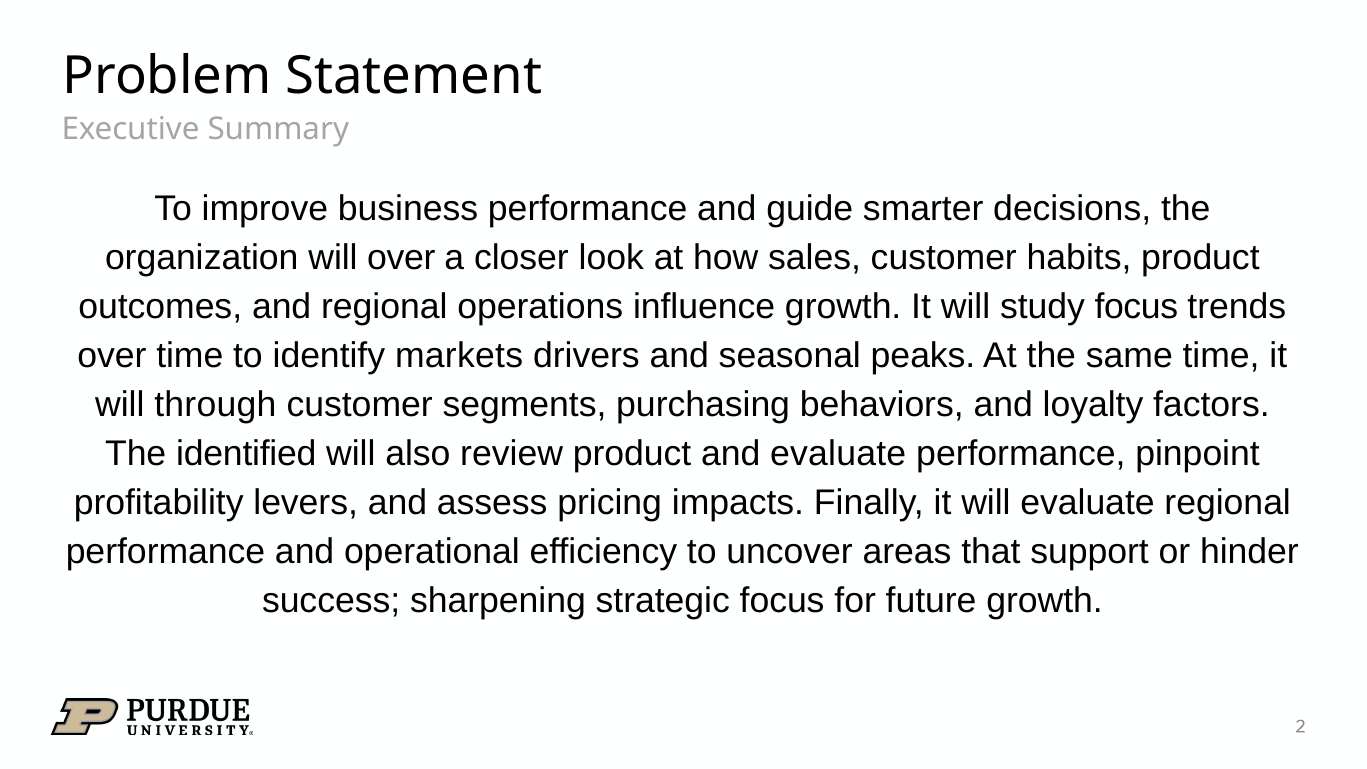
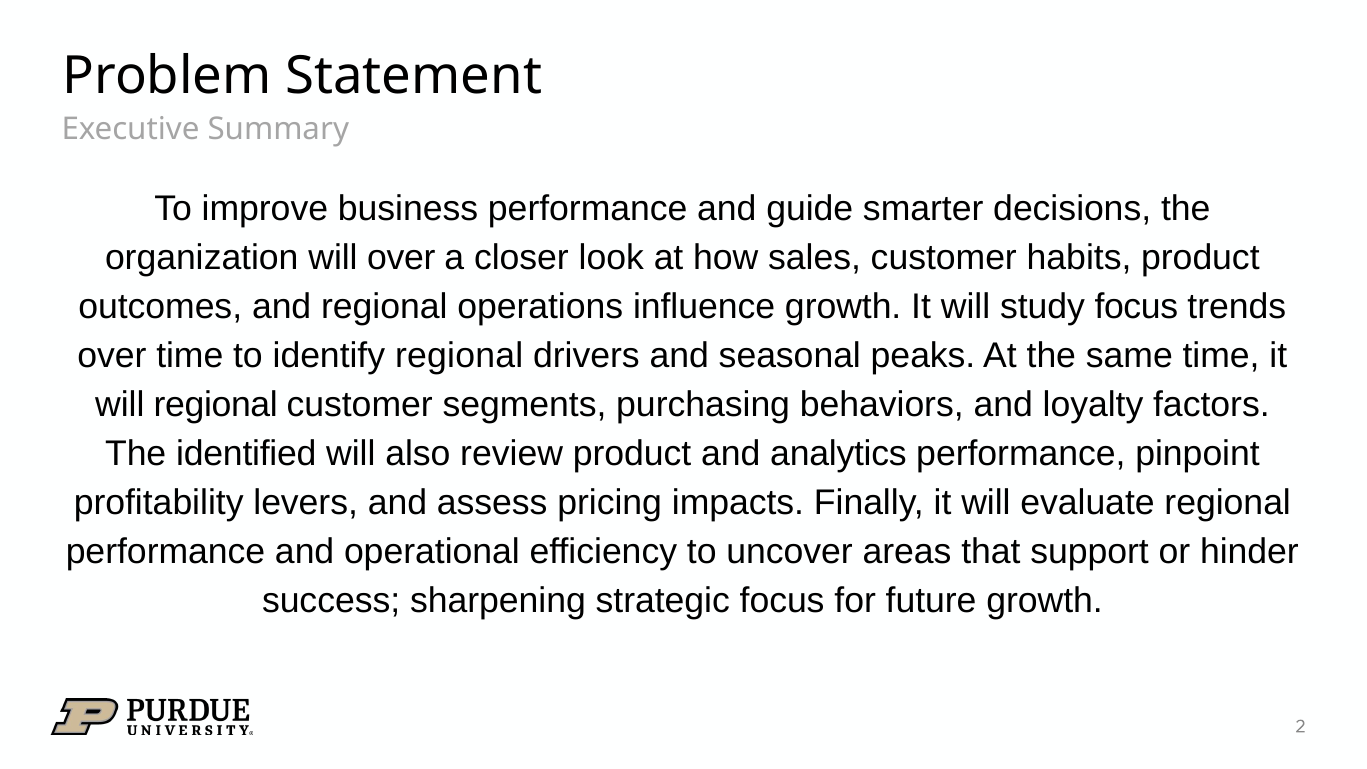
identify markets: markets -> regional (459, 356)
will through: through -> regional (216, 405)
and evaluate: evaluate -> analytics (838, 454)
